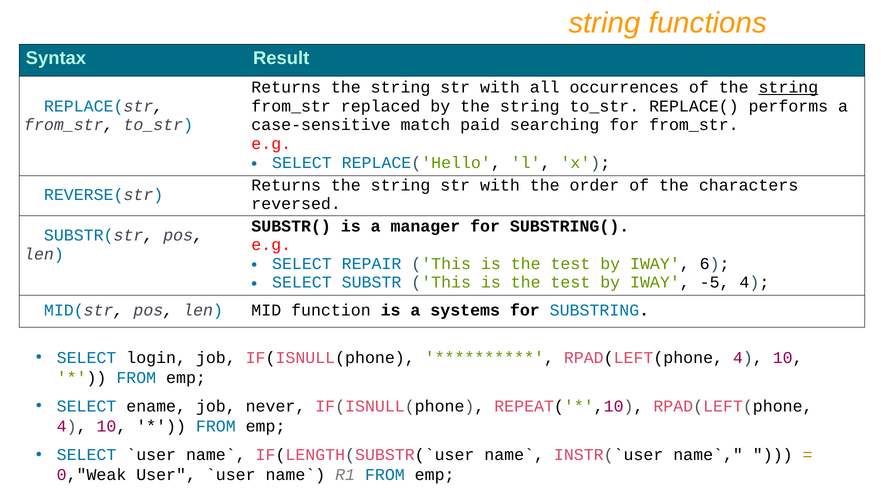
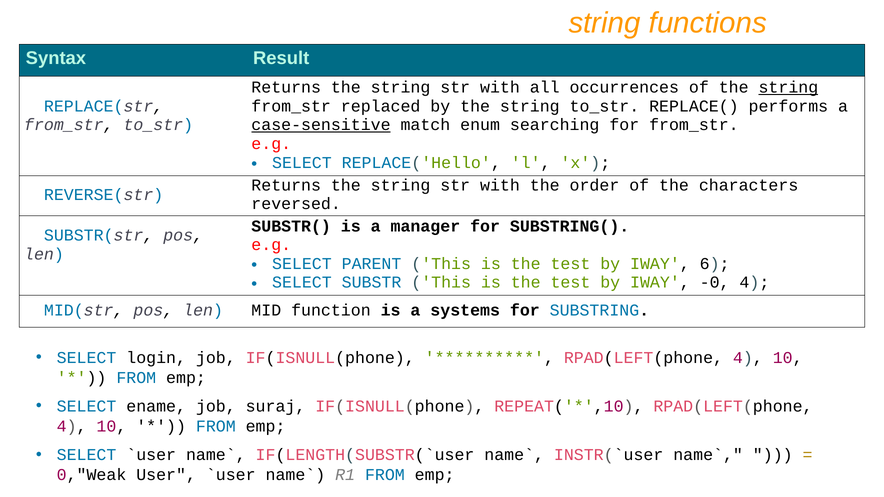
case-sensitive underline: none -> present (321, 125)
paid: paid -> enum (480, 125)
REPAIR: REPAIR -> PARENT (372, 264)
-5: -5 -> -0 (715, 283)
never: never -> suraj (276, 407)
